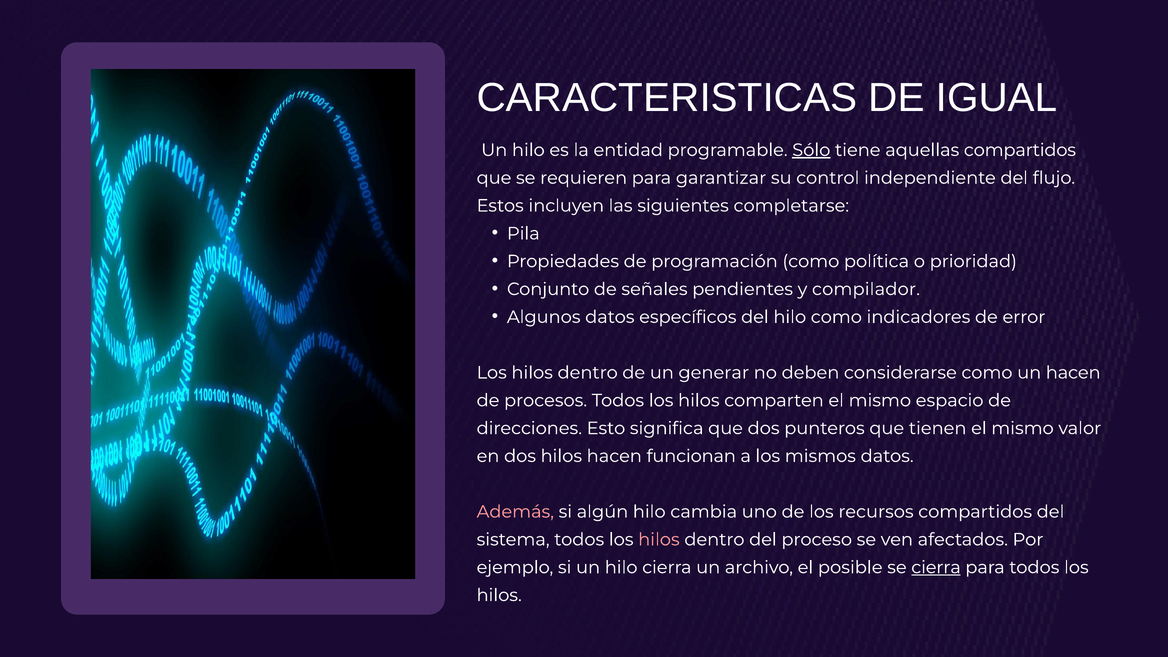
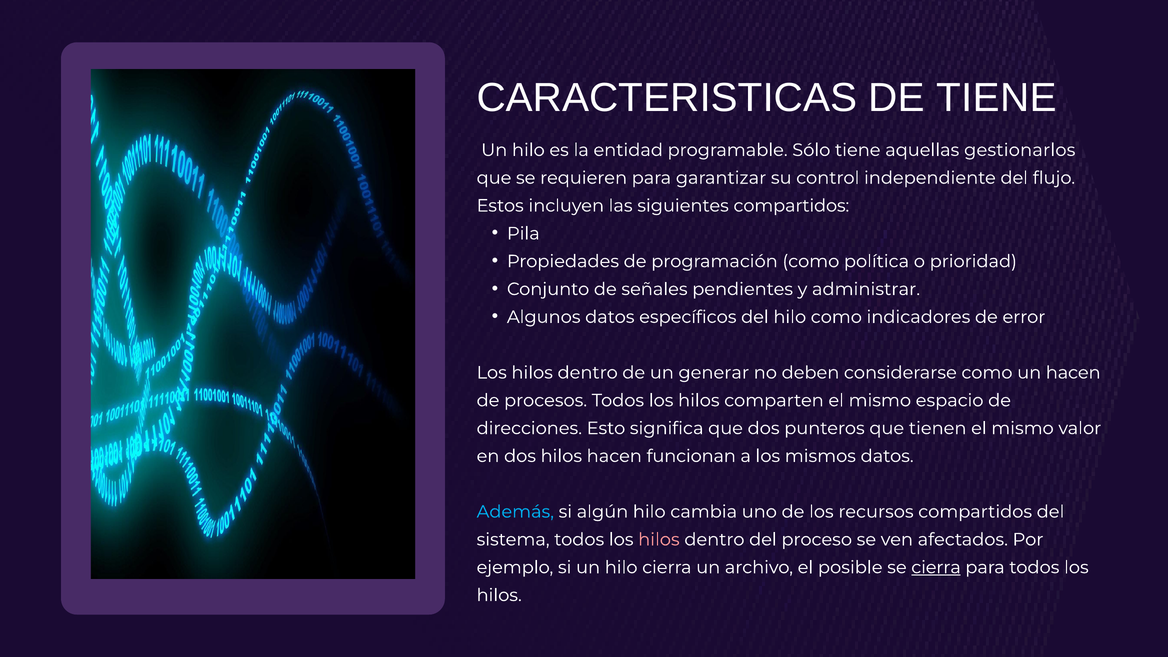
DE IGUAL: IGUAL -> TIENE (997, 98)
Sólo underline: present -> none (811, 150)
aquellas compartidos: compartidos -> gestionarlos (1020, 150)
siguientes completarse: completarse -> compartidos (791, 206)
compilador: compilador -> administrar (866, 289)
Además colour: pink -> light blue (515, 512)
